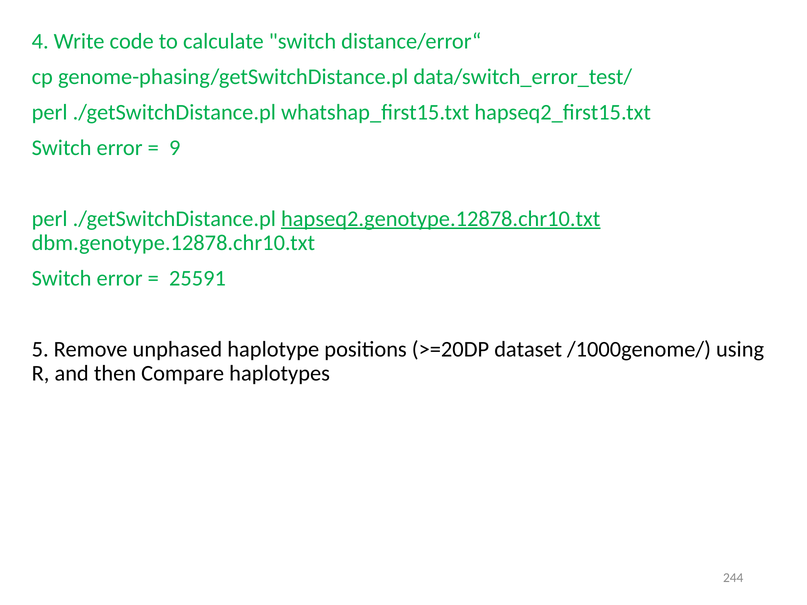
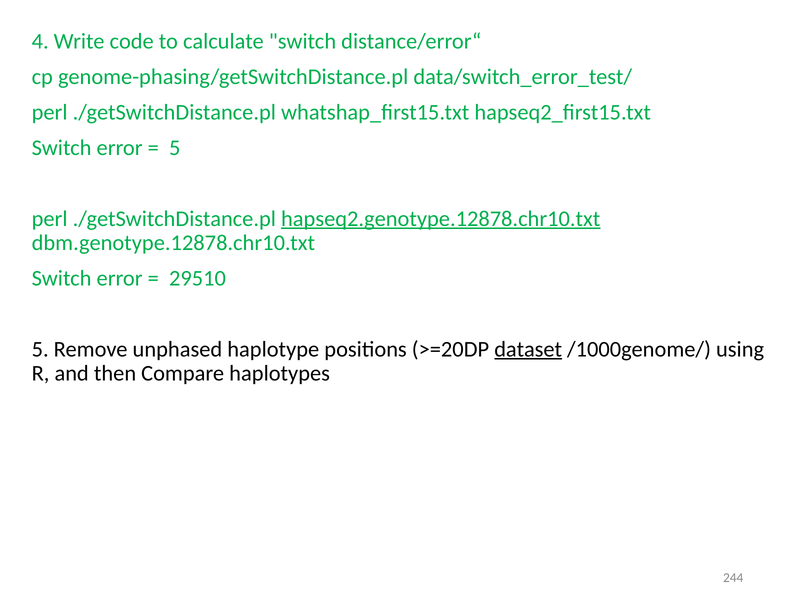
9: 9 -> 5 (175, 148)
25591: 25591 -> 29510 (197, 279)
dataset underline: none -> present (528, 349)
